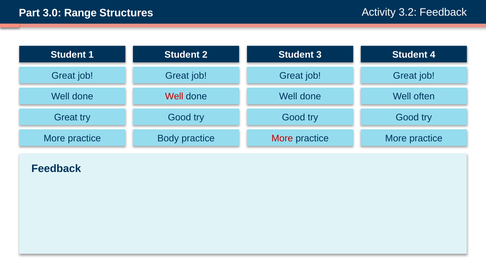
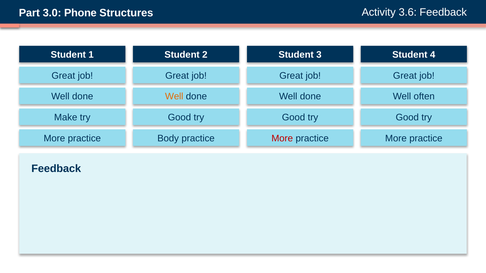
Range: Range -> Phone (80, 13)
3.2: 3.2 -> 3.6 (408, 12)
Well colour: red -> orange (174, 97)
Great: Great -> Make (66, 118)
